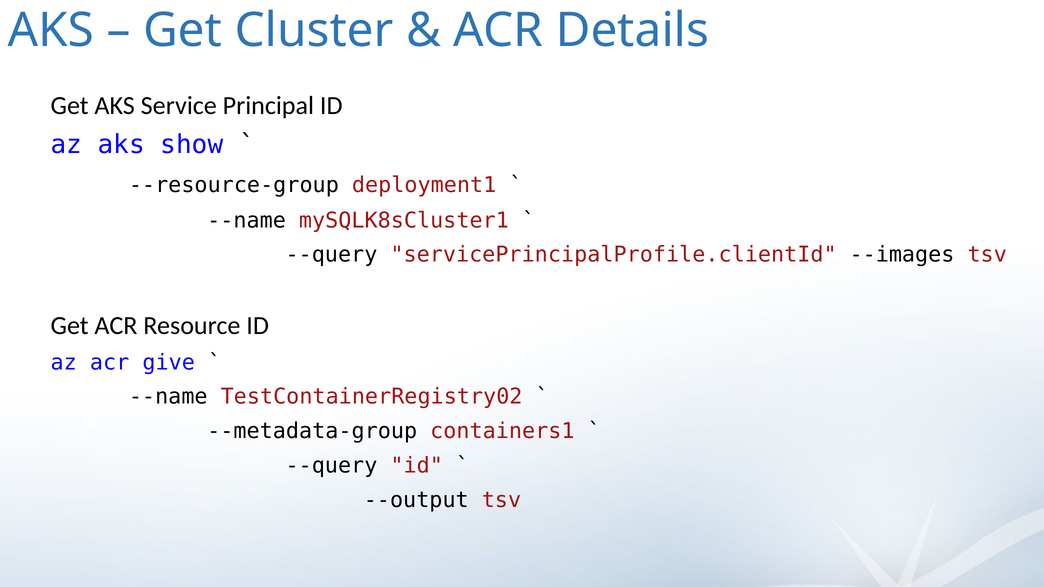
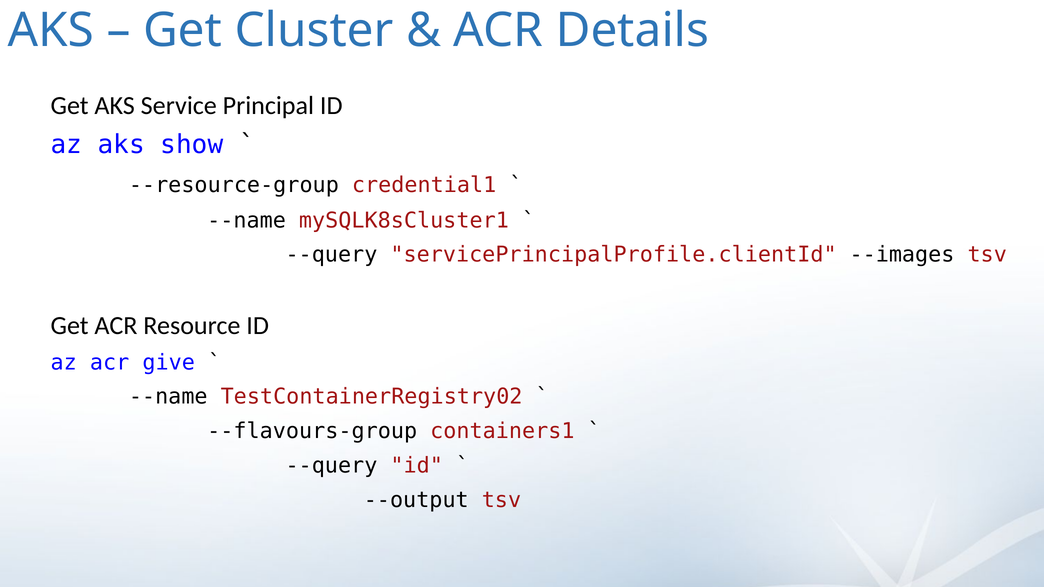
deployment1: deployment1 -> credential1 (424, 185)
--metadata-group: --metadata-group -> --flavours-group (312, 431)
